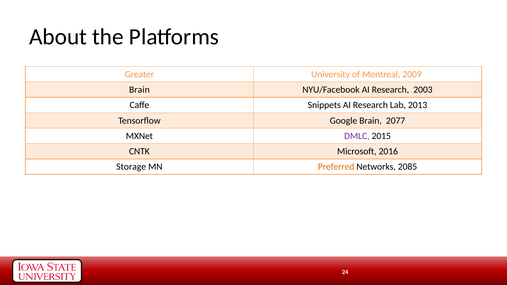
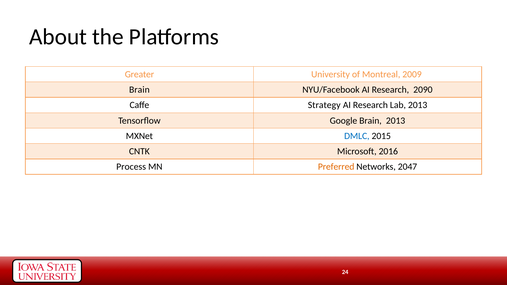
2003: 2003 -> 2090 (423, 90)
Snippets: Snippets -> Strategy (324, 105)
Brain 2077: 2077 -> 2013 (396, 121)
DMLC colour: purple -> blue (357, 136)
Storage: Storage -> Process (131, 167)
2085: 2085 -> 2047 (408, 167)
